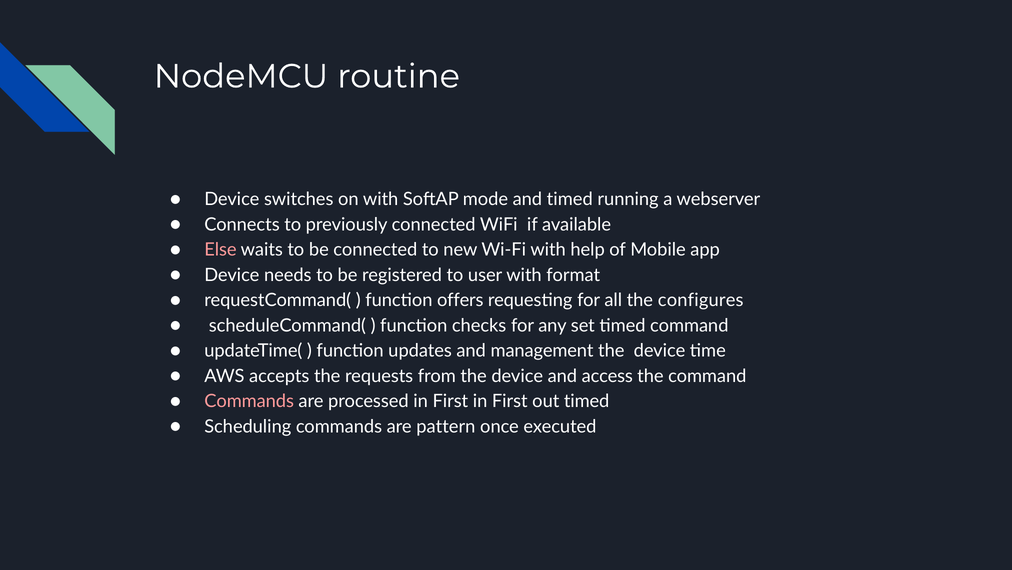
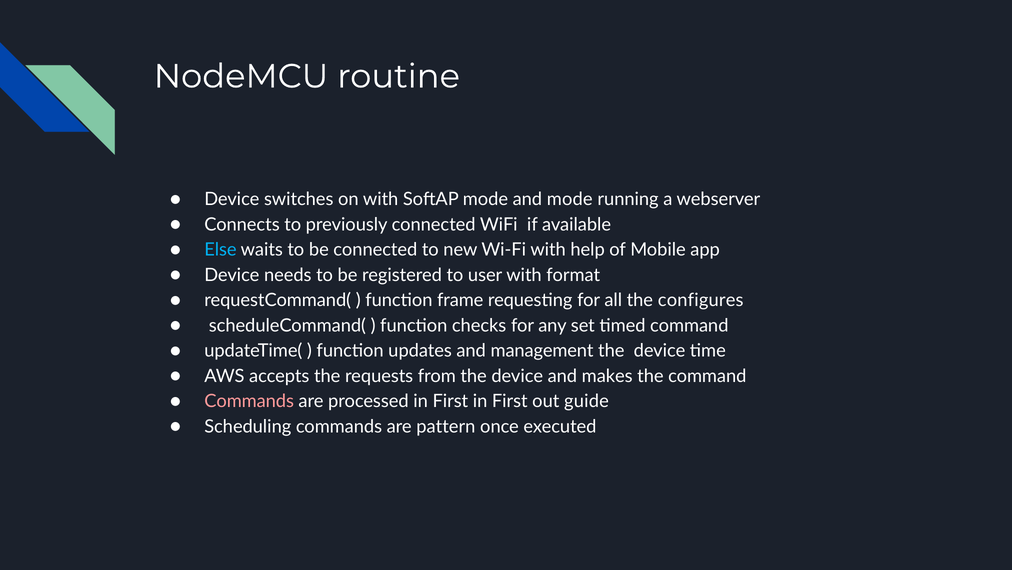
and timed: timed -> mode (570, 199)
Else colour: pink -> light blue (220, 250)
offers: offers -> frame (460, 300)
access: access -> makes (607, 376)
out timed: timed -> guide (586, 401)
